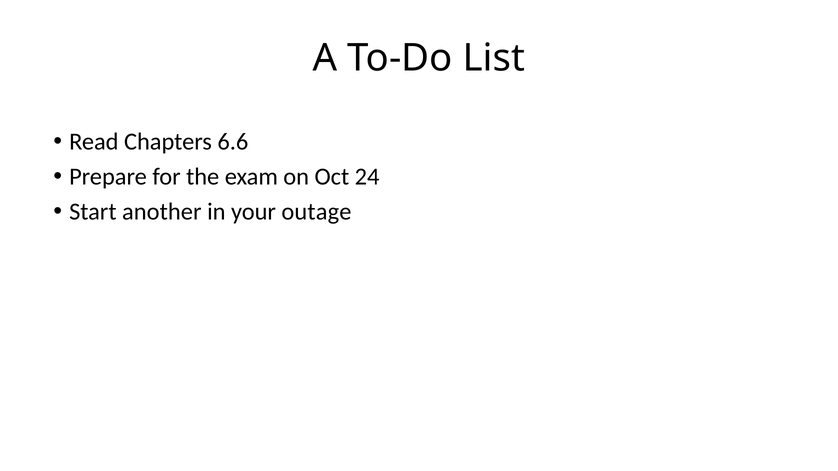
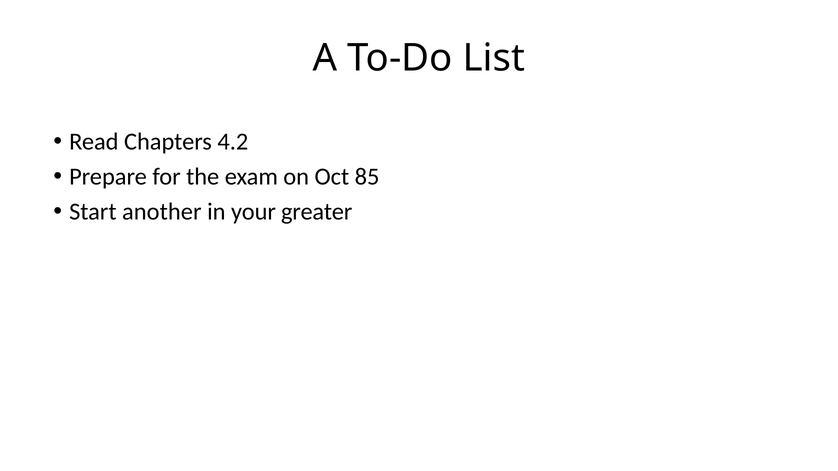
6.6: 6.6 -> 4.2 (233, 142)
24: 24 -> 85 (367, 177)
outage: outage -> greater (317, 212)
